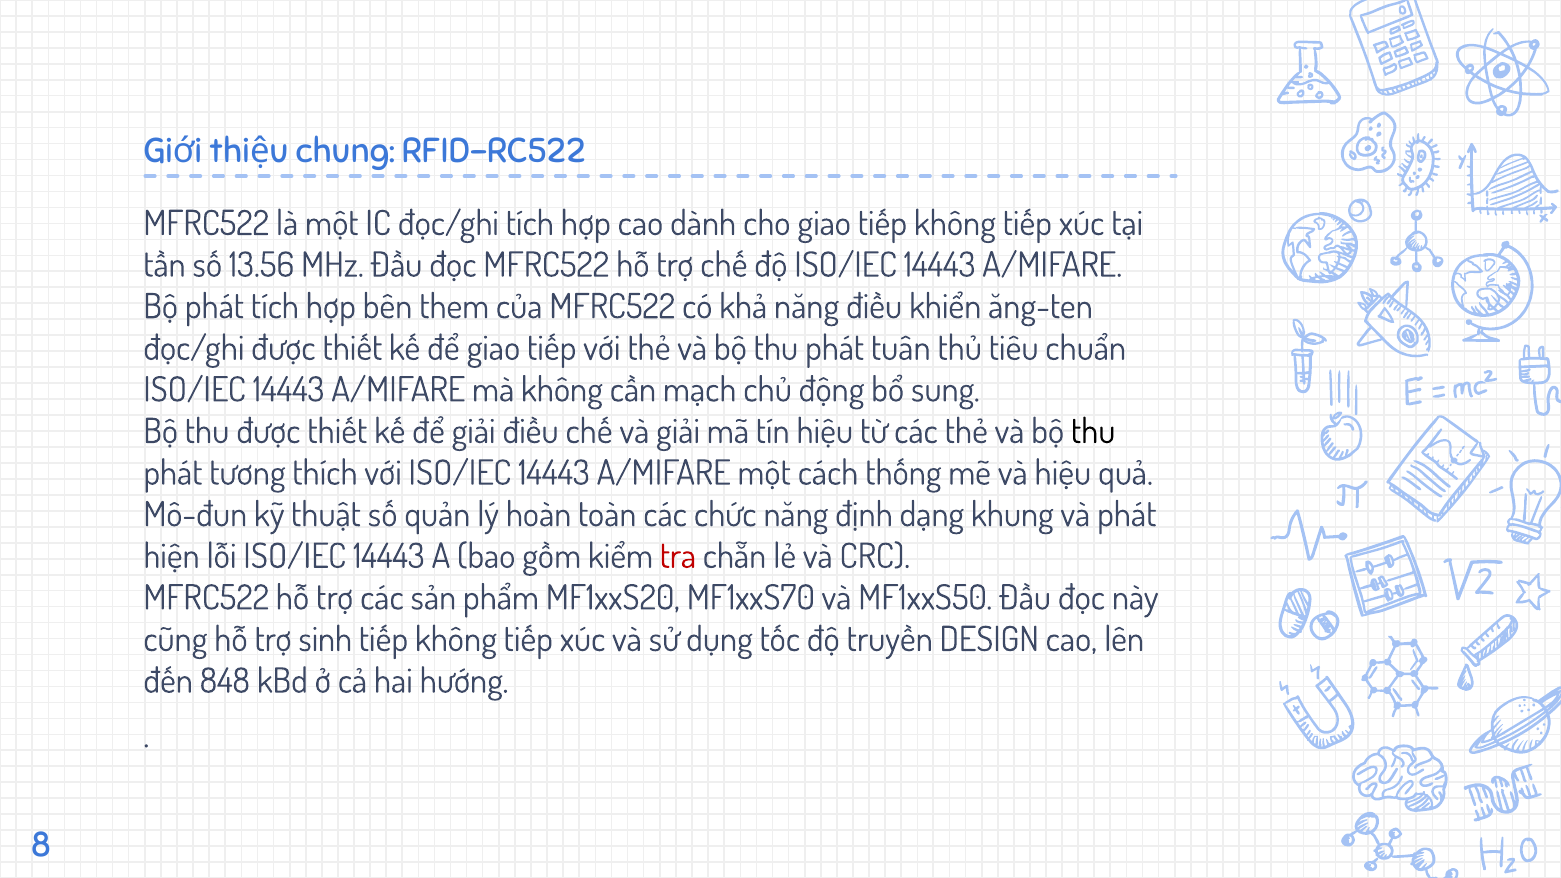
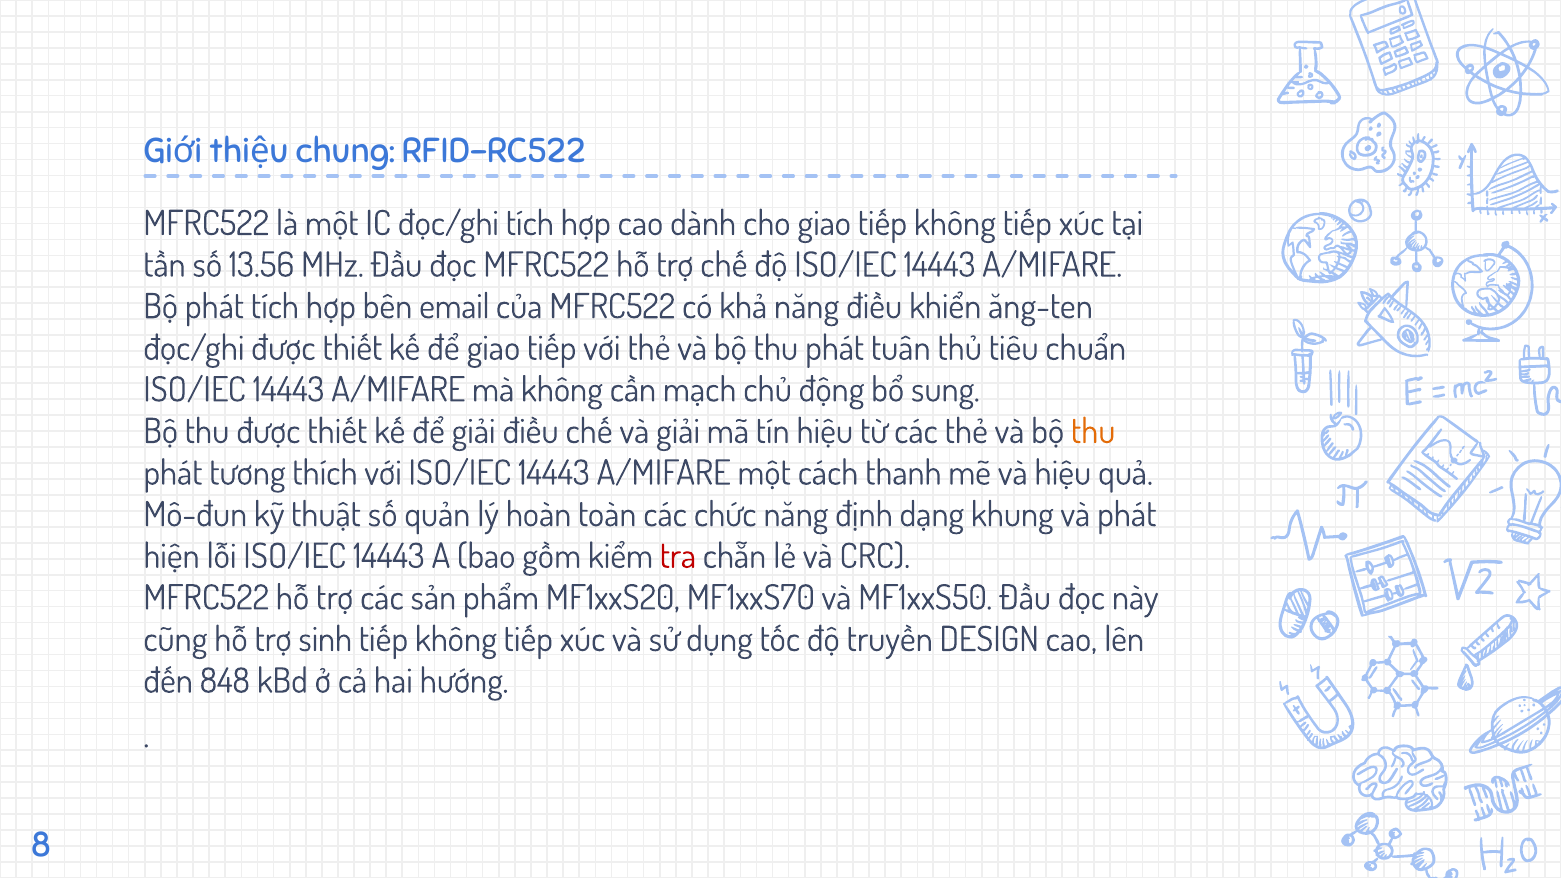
them: them -> email (454, 307)
thu colour: black -> orange (1093, 432)
thống: thống -> thanh (903, 473)
